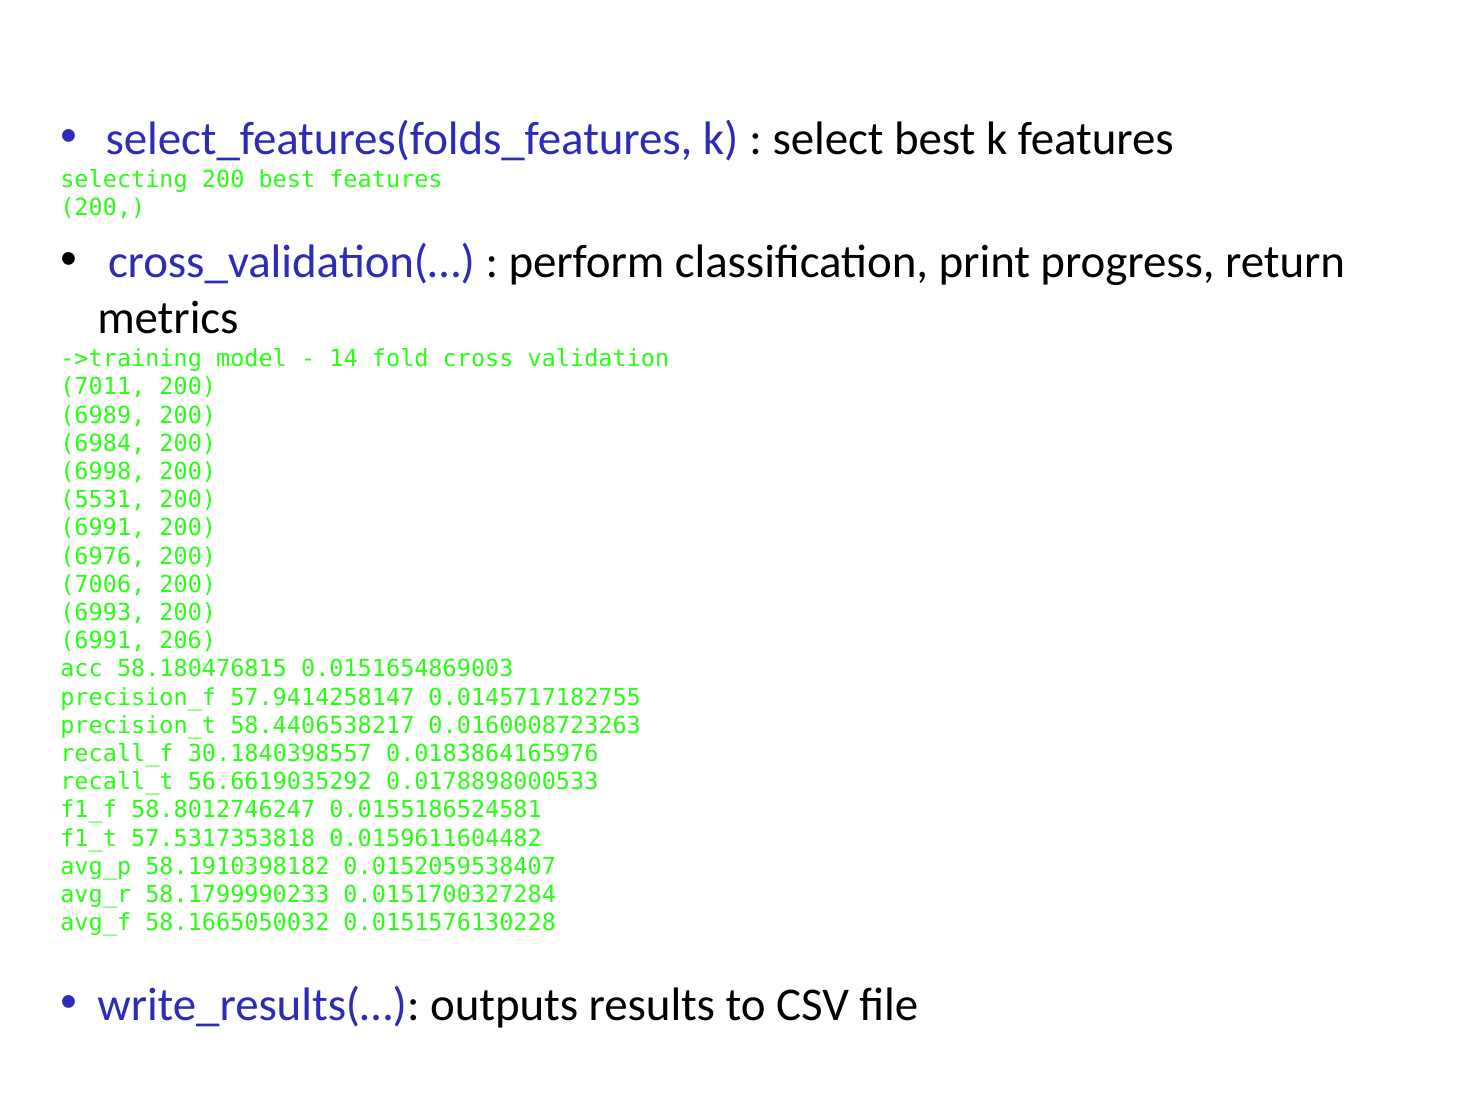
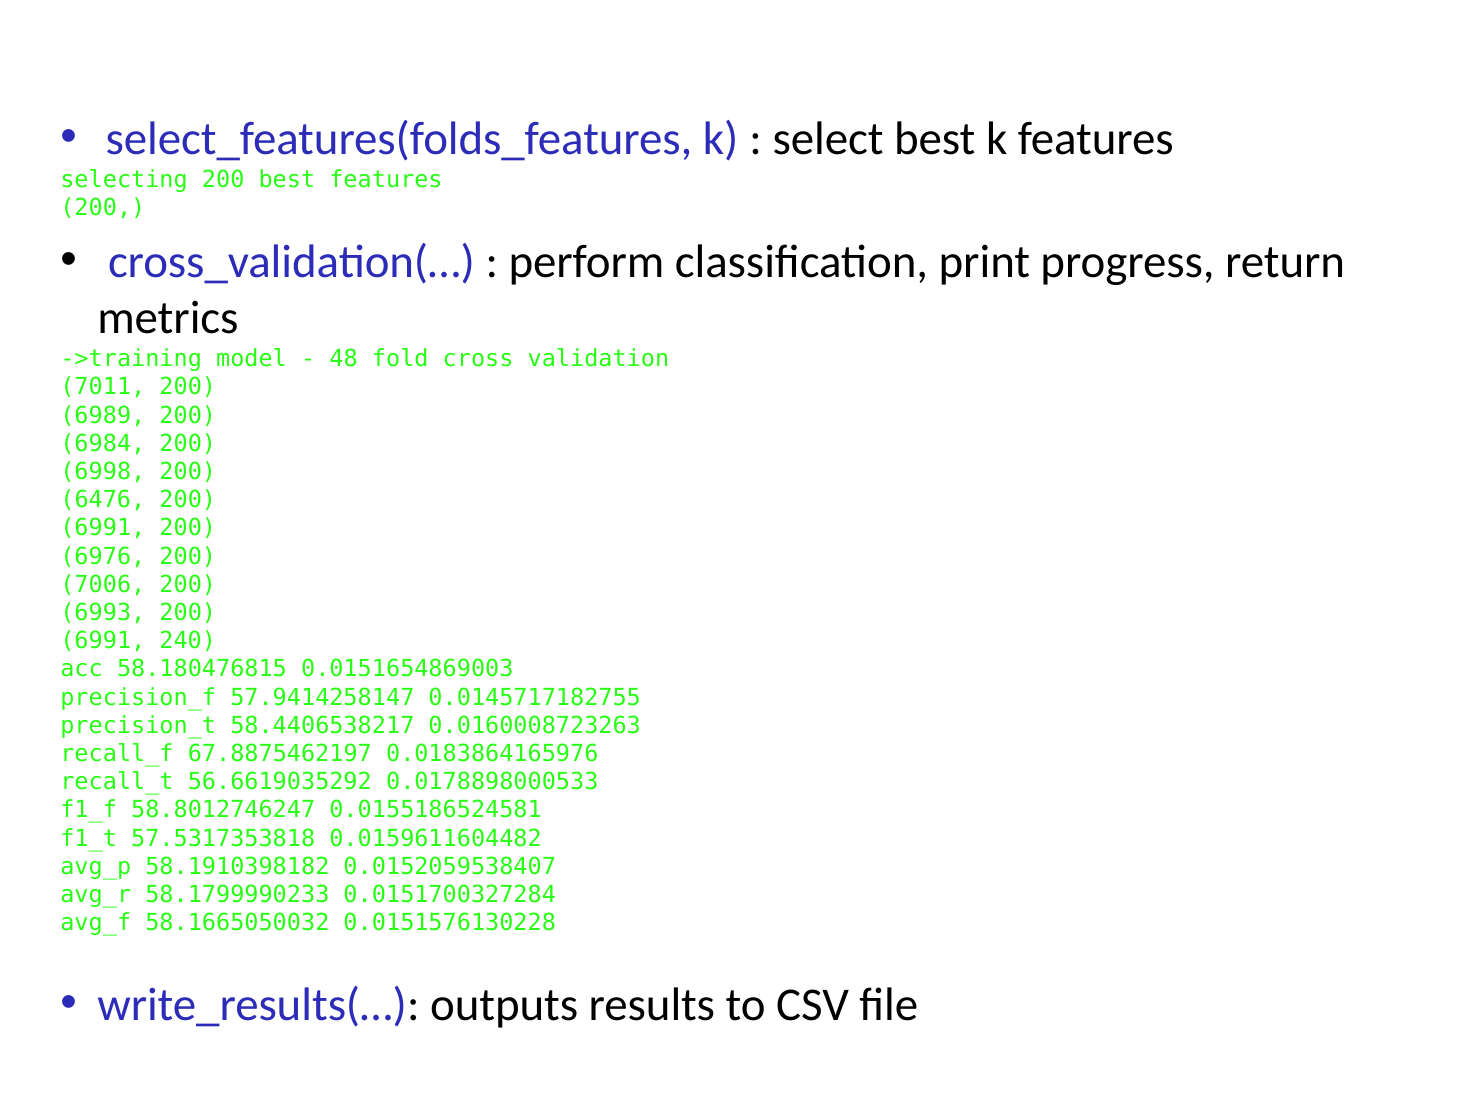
14: 14 -> 48 (344, 359)
5531: 5531 -> 6476 (103, 500)
206: 206 -> 240 (188, 641)
30.1840398557: 30.1840398557 -> 67.8875462197 (280, 754)
